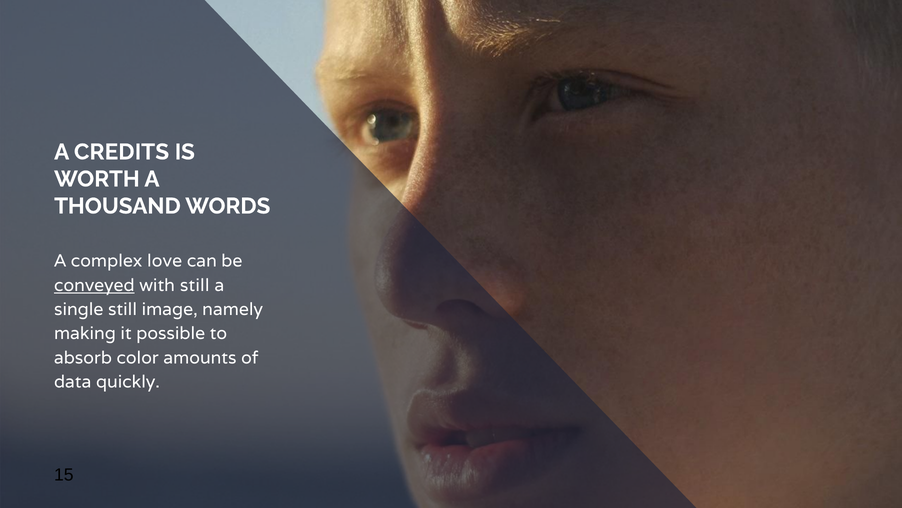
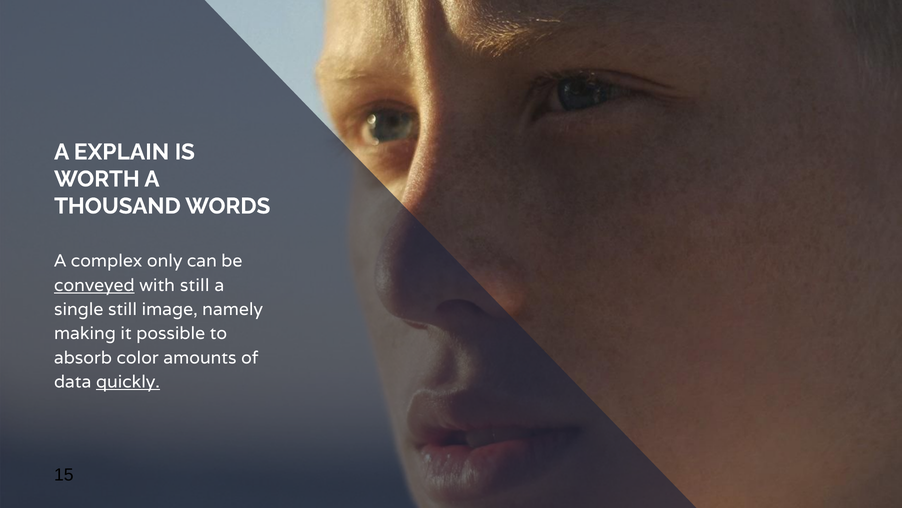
CREDITS: CREDITS -> EXPLAIN (121, 152)
love: love -> only (165, 261)
quickly underline: none -> present (128, 382)
